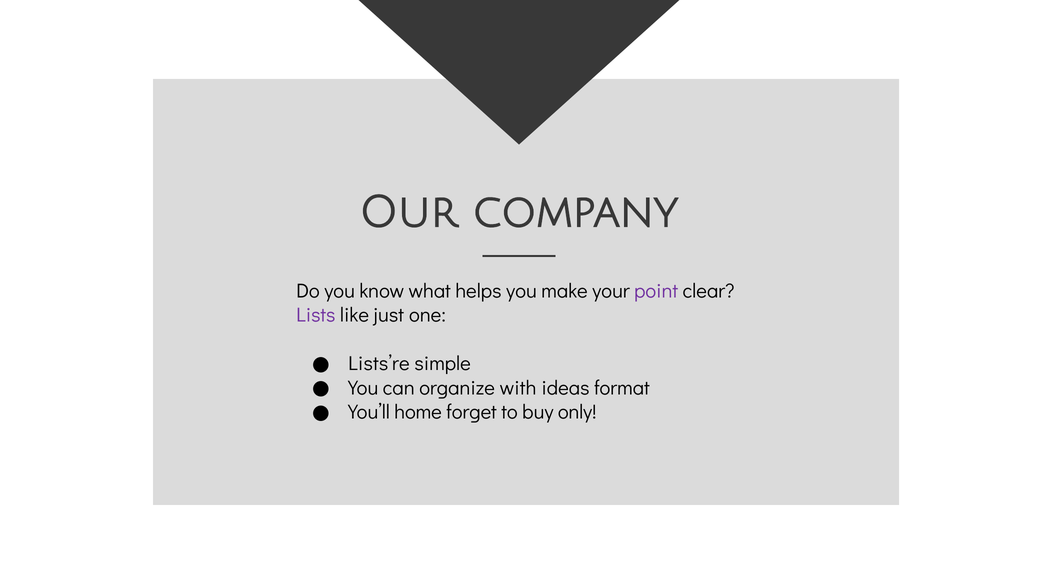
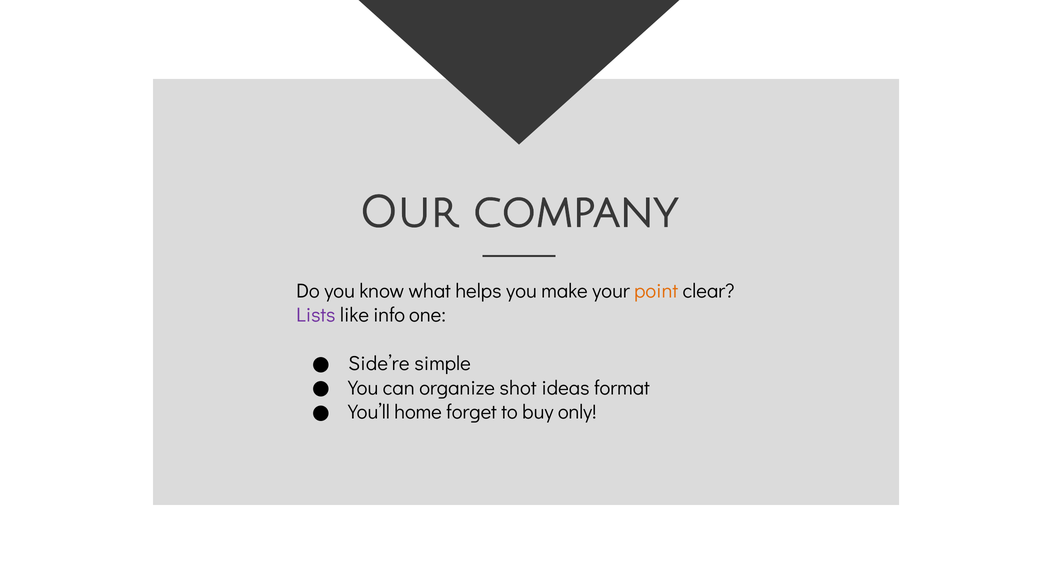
point colour: purple -> orange (656, 291)
just: just -> info (389, 315)
Lists’re: Lists’re -> Side’re (379, 364)
with: with -> shot (518, 388)
